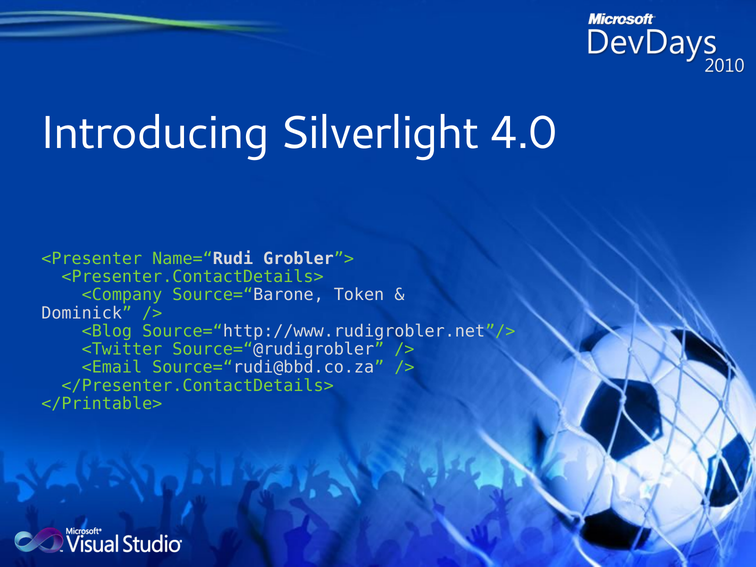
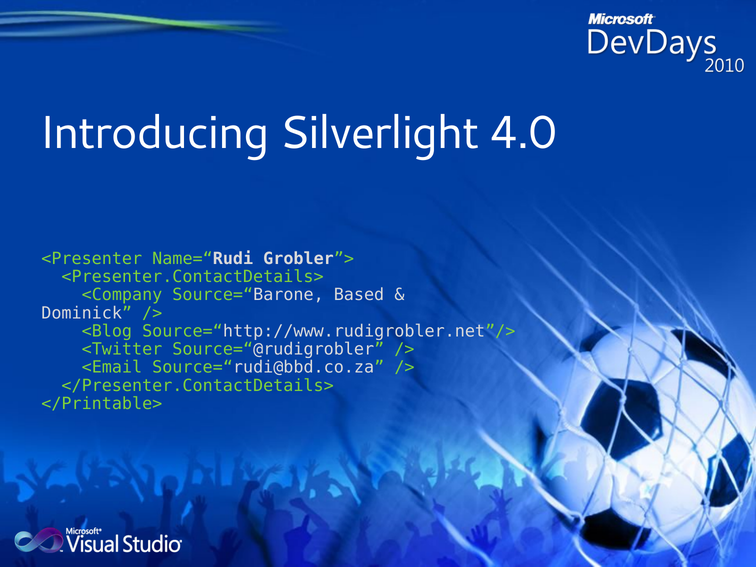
Token: Token -> Based (359, 295)
